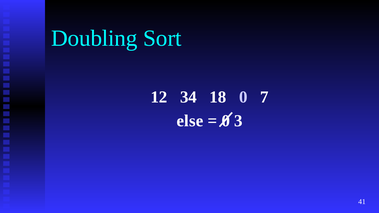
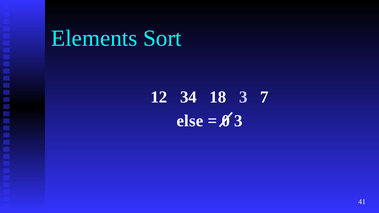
Doubling: Doubling -> Elements (94, 38)
18 0: 0 -> 3 (243, 97)
